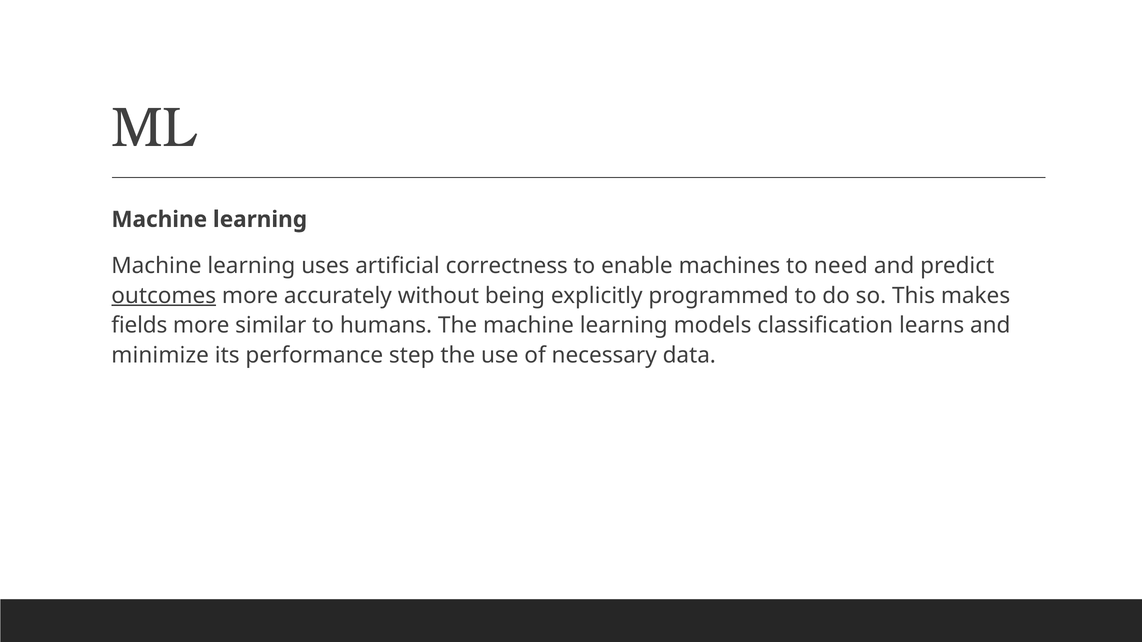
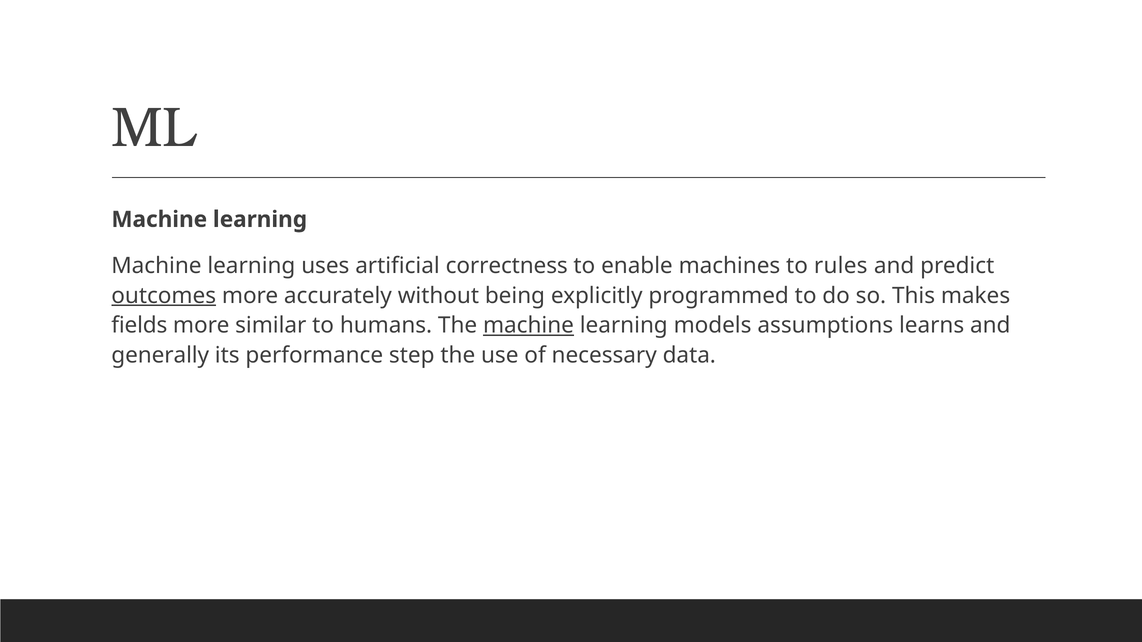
need: need -> rules (841, 266)
machine underline: none -> present (528, 326)
classification: classification -> assumptions (825, 326)
minimize: minimize -> generally (160, 355)
